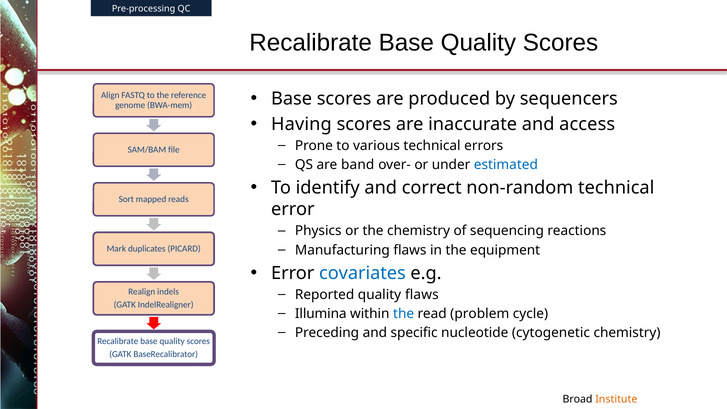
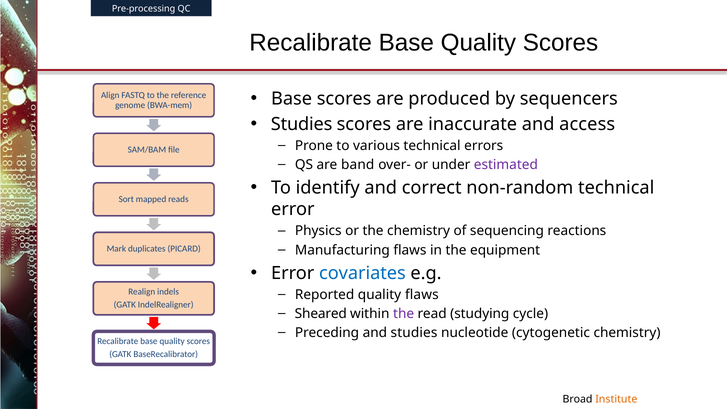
Having: Having -> Studies (302, 124)
estimated colour: blue -> purple (506, 165)
Illumina: Illumina -> Sheared (321, 314)
the colour: blue -> purple (404, 314)
problem: problem -> studying (480, 314)
and specific: specific -> studies (414, 333)
